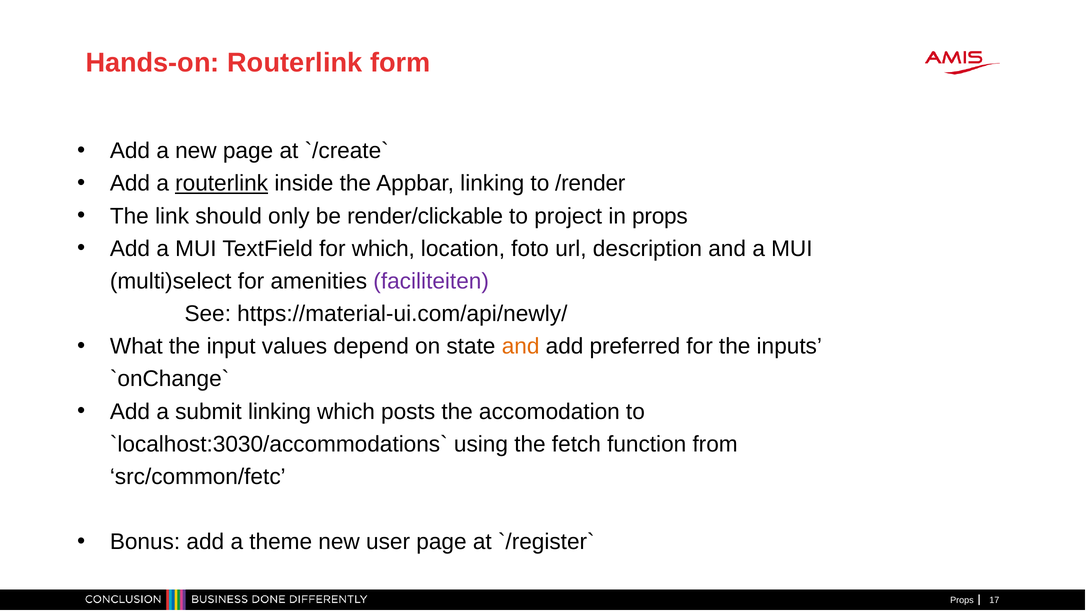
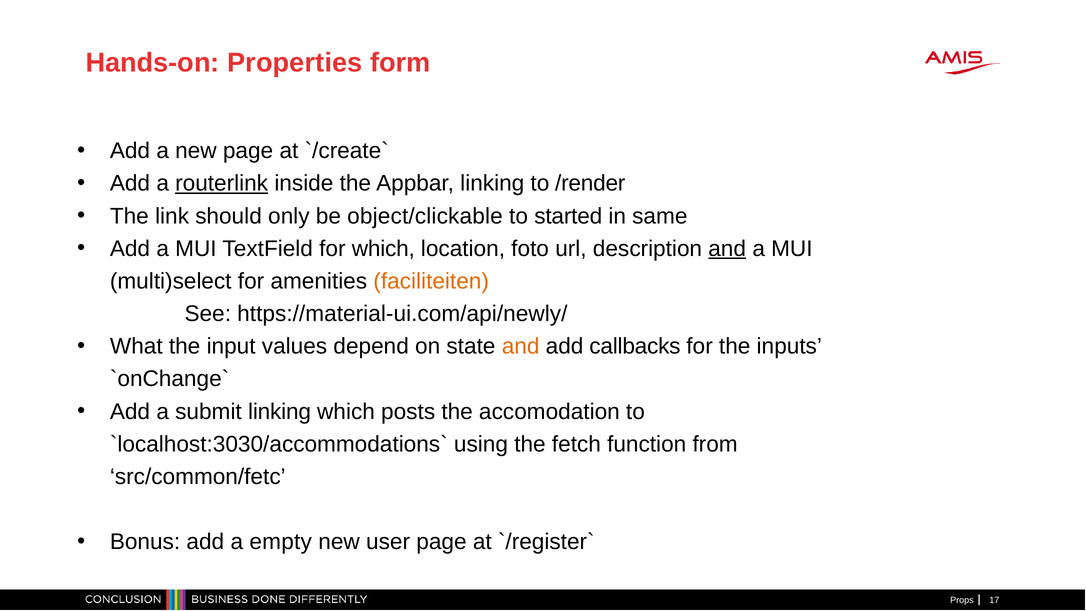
Hands-on Routerlink: Routerlink -> Properties (295, 63)
render/clickable: render/clickable -> object/clickable (425, 216)
project: project -> started (568, 216)
in props: props -> same (660, 216)
and underline: none -> present (727, 249)
faciliteiten colour: purple -> orange (431, 281)
preferred: preferred -> callbacks (635, 346)
theme: theme -> empty (281, 542)
